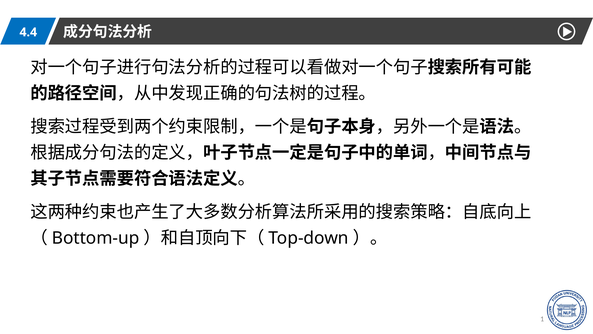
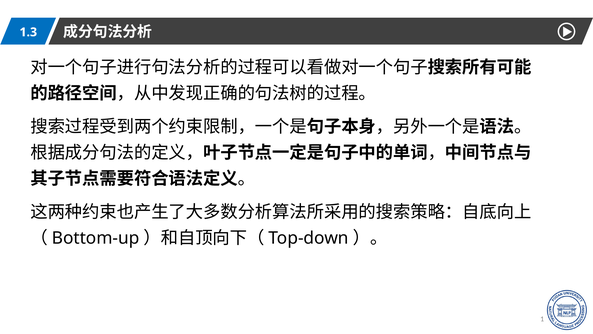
4.4: 4.4 -> 1.3 (28, 32)
